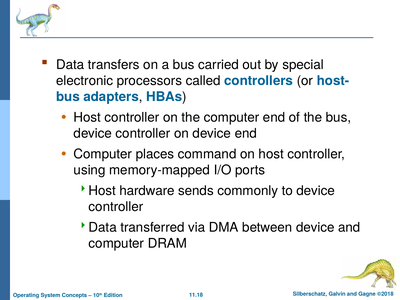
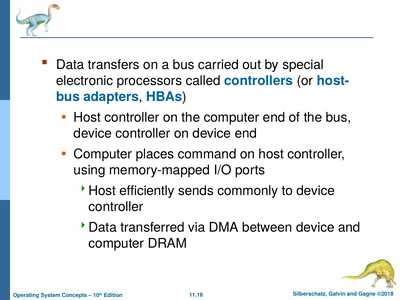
hardware: hardware -> efficiently (147, 191)
